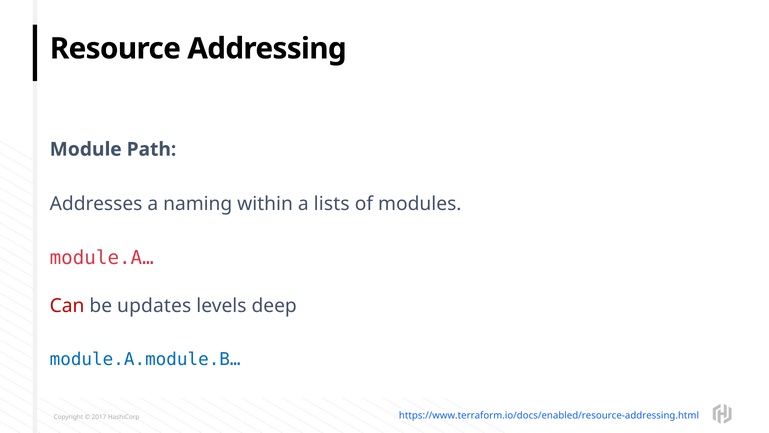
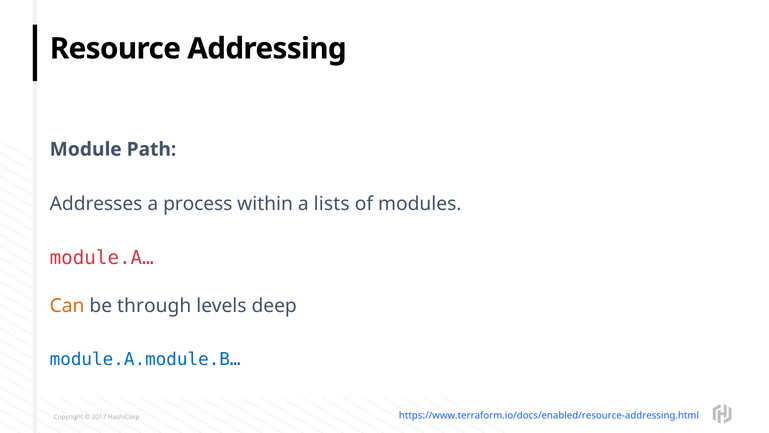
naming: naming -> process (198, 204)
Can colour: red -> orange (67, 306)
updates: updates -> through (154, 306)
